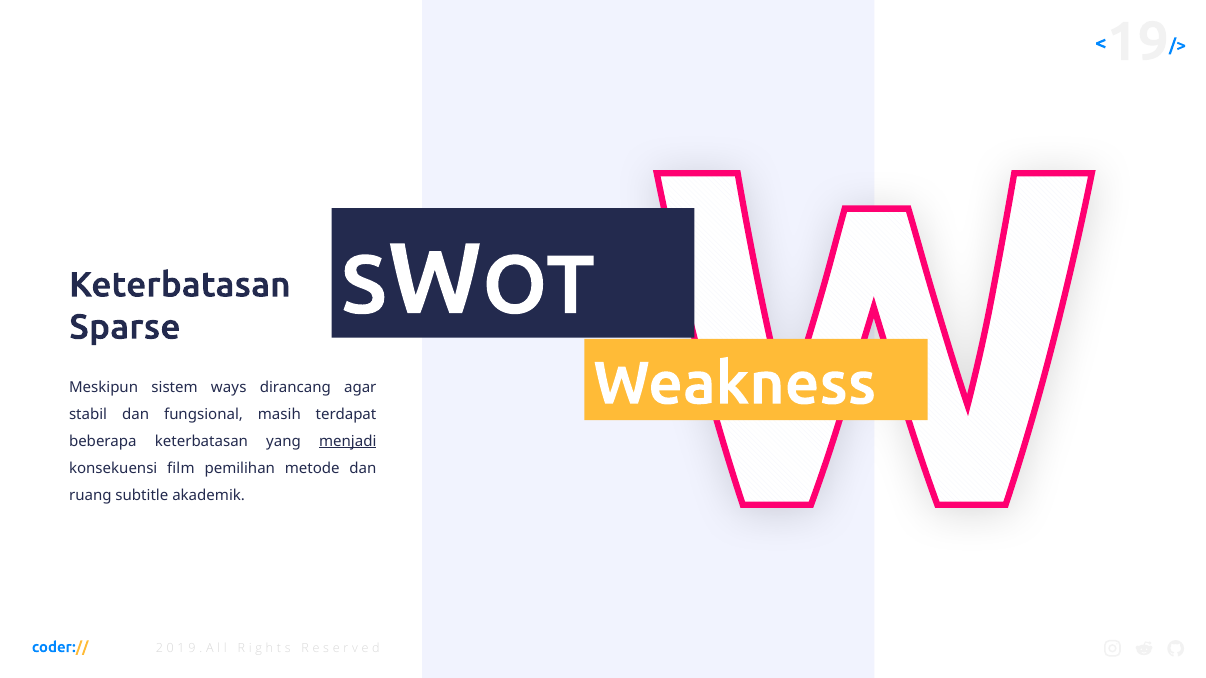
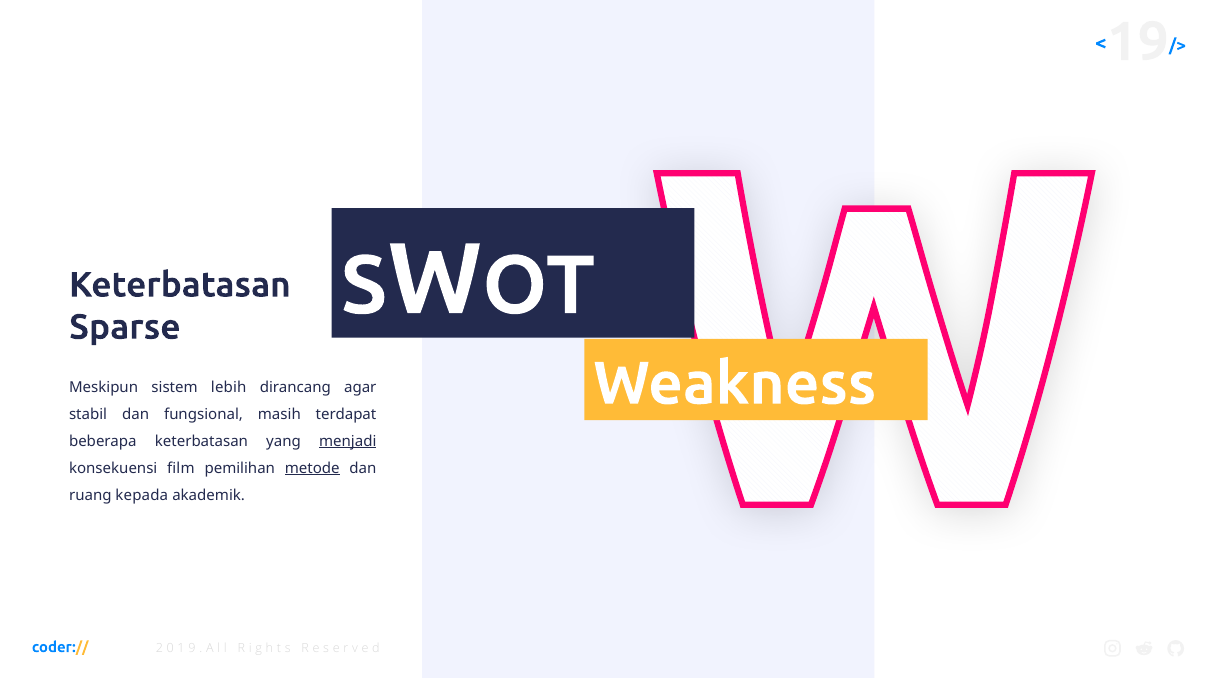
ways: ways -> lebih (229, 387)
metode underline: none -> present (312, 469)
subtitle: subtitle -> kepada (142, 496)
